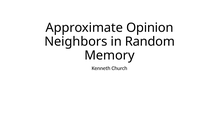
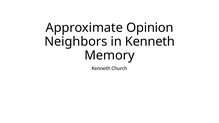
in Random: Random -> Kenneth (150, 42)
